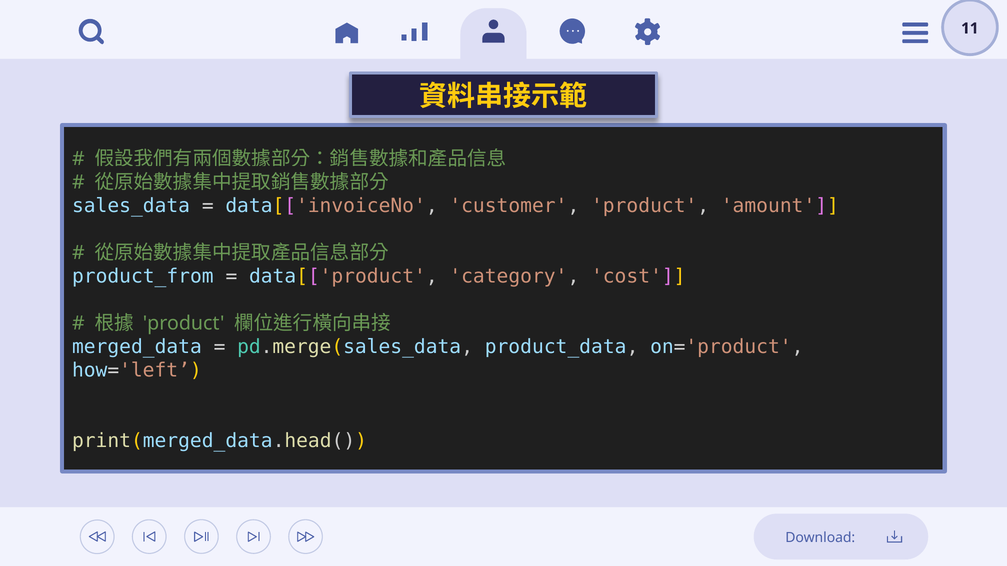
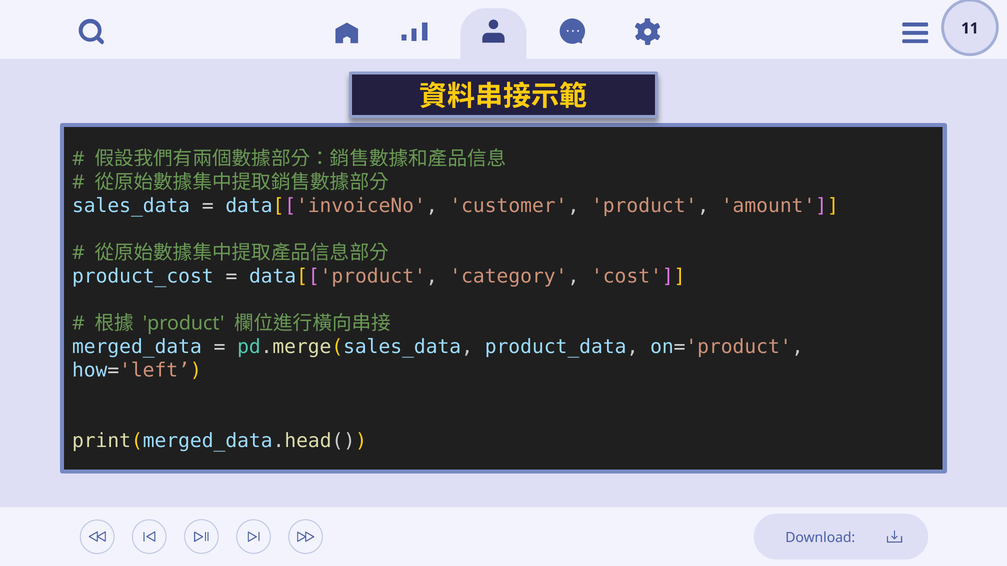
product_from: product_from -> product_cost (143, 276)
